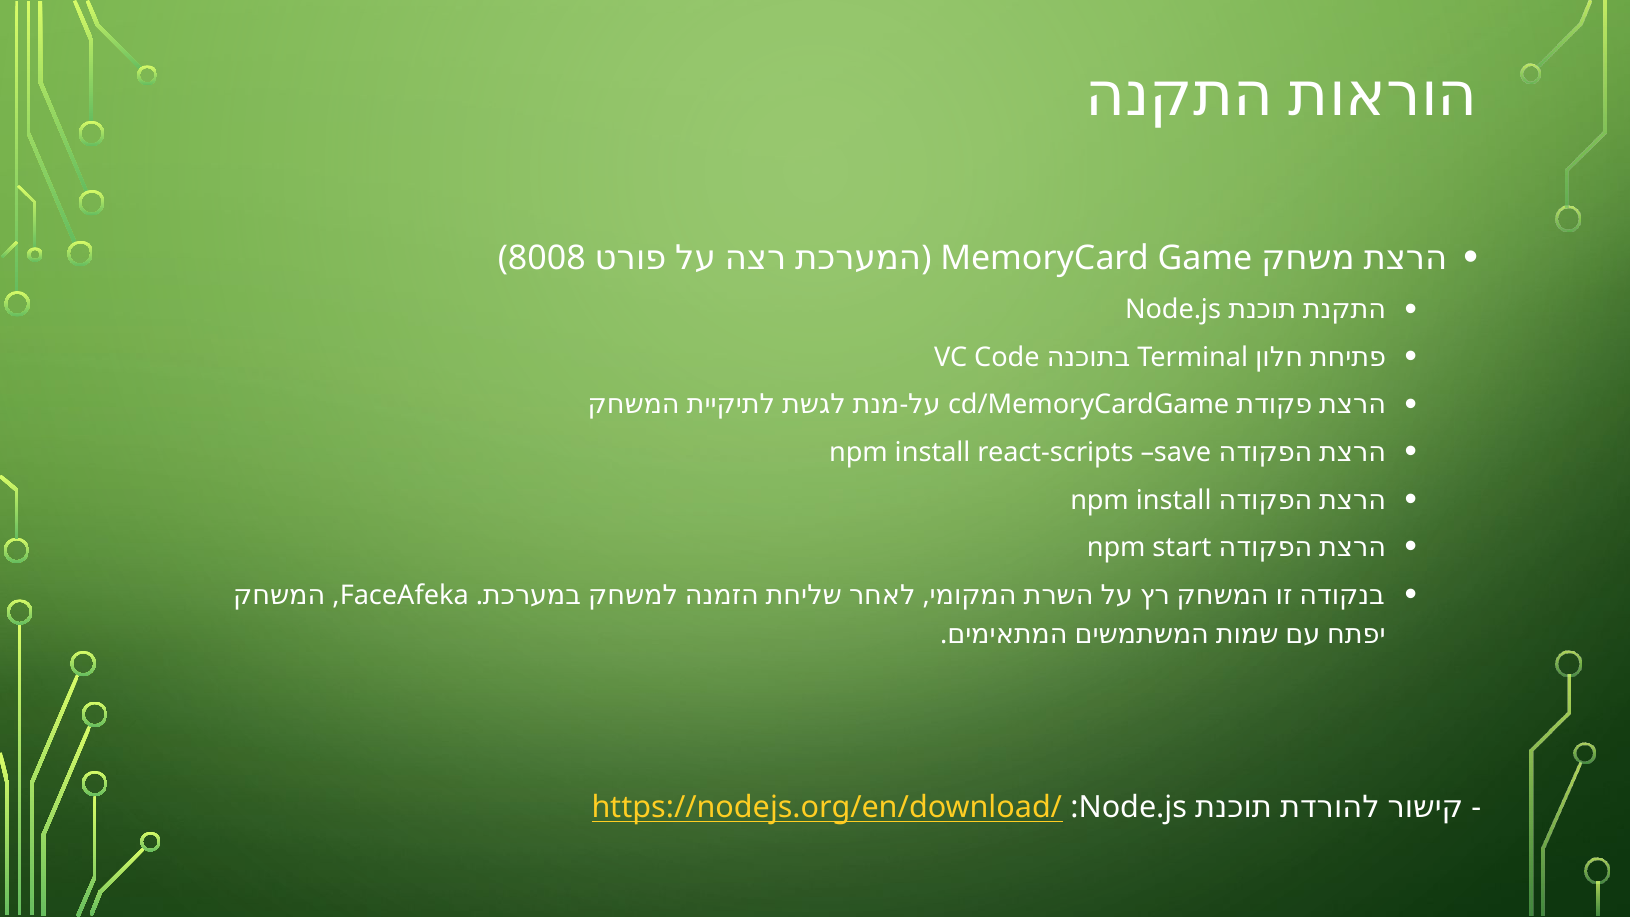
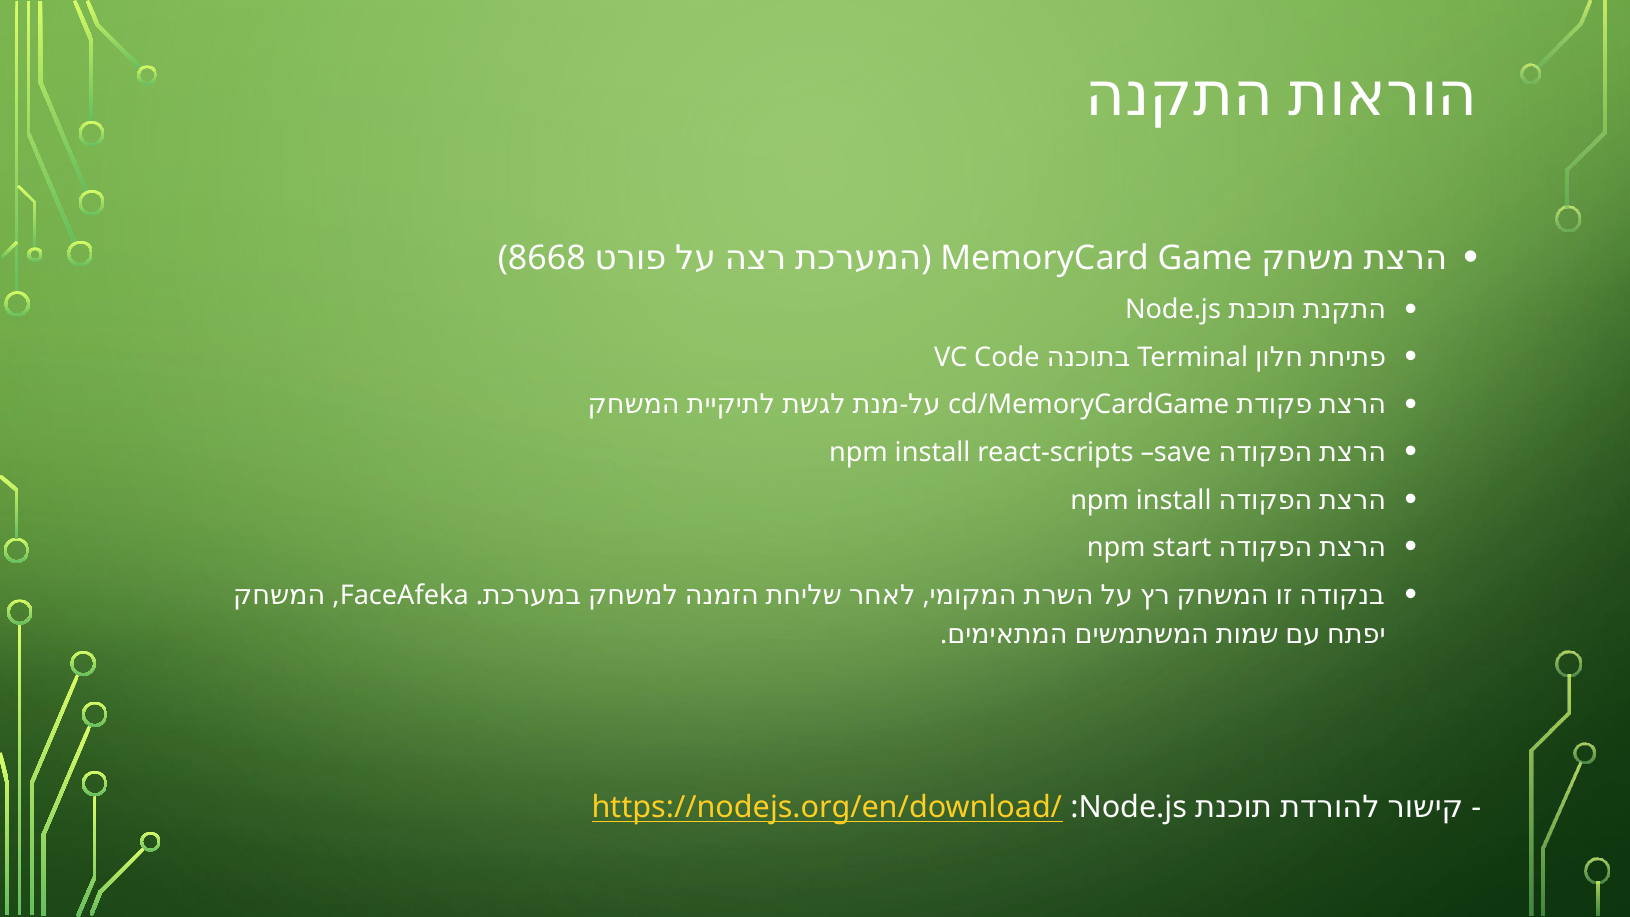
8008: 8008 -> 8668 (547, 259)
